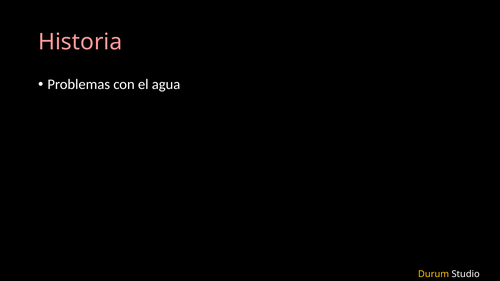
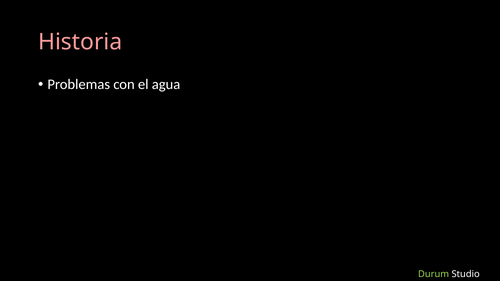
Durum colour: yellow -> light green (434, 274)
